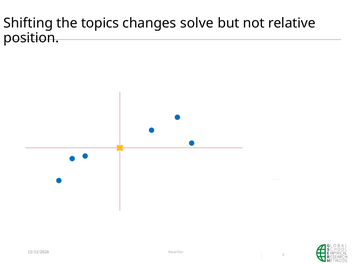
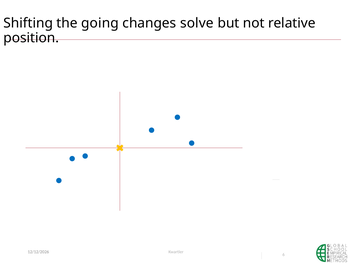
topics: topics -> going (100, 23)
